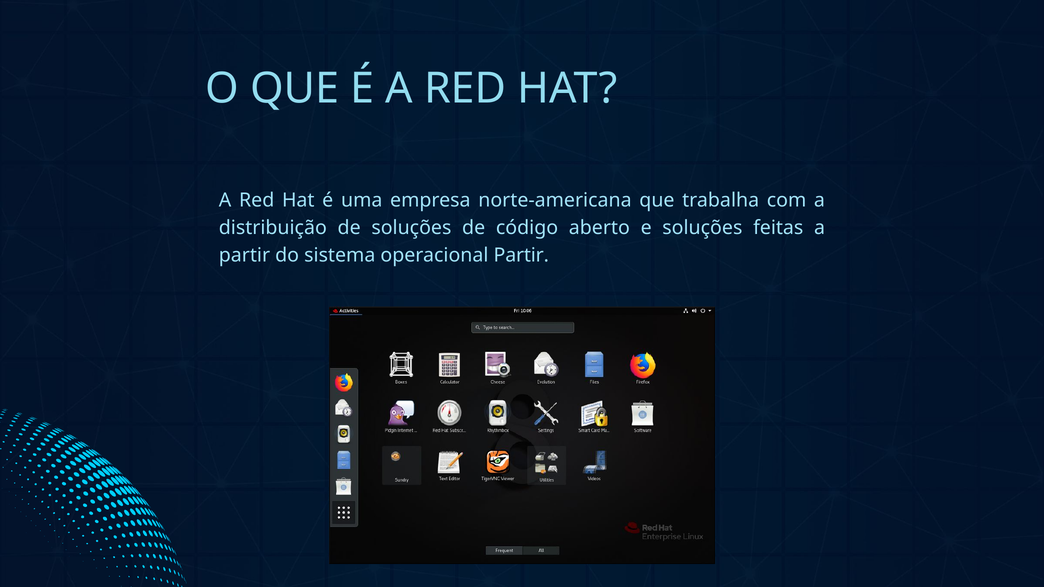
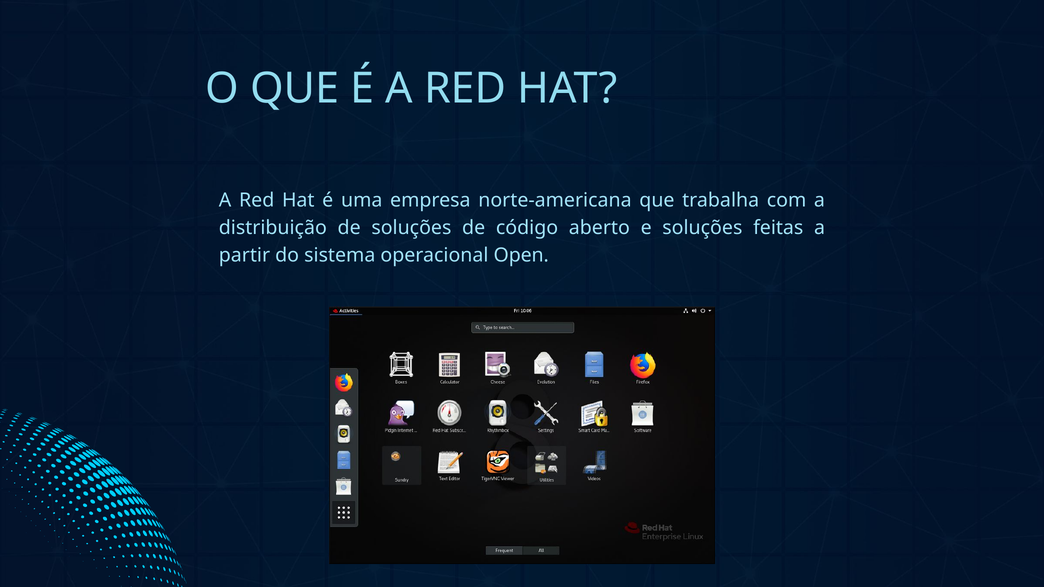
operacional Partir: Partir -> Open (521, 255)
